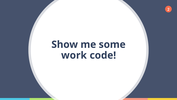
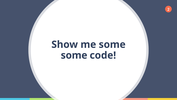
work: work -> some (74, 55)
